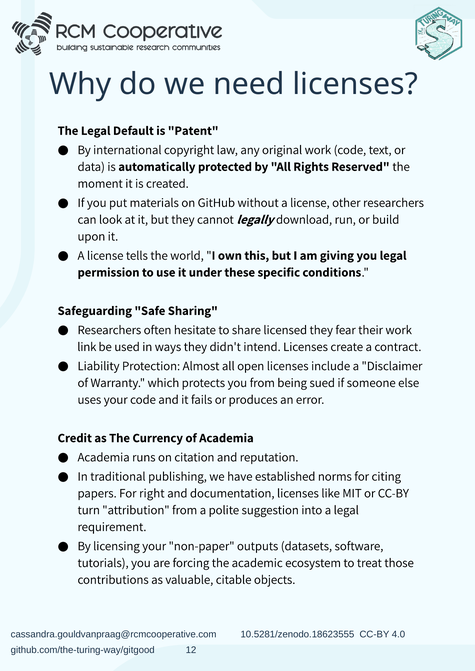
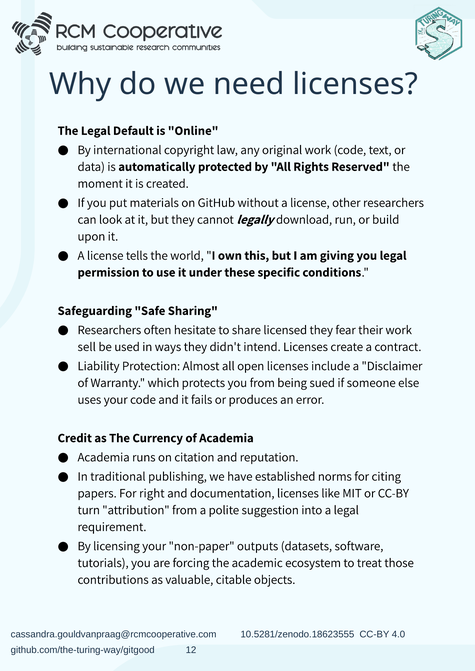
Patent: Patent -> Online (193, 131)
link: link -> sell (87, 347)
